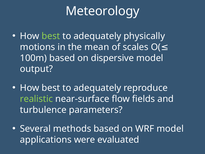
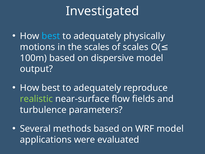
Meteorology: Meteorology -> Investigated (102, 11)
best colour: light green -> light blue (51, 36)
the mean: mean -> scales (97, 47)
